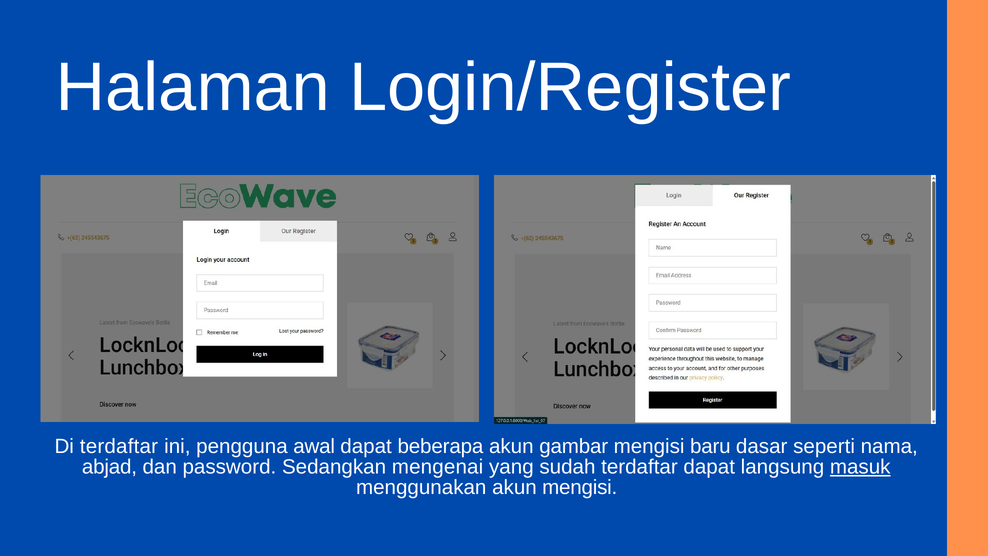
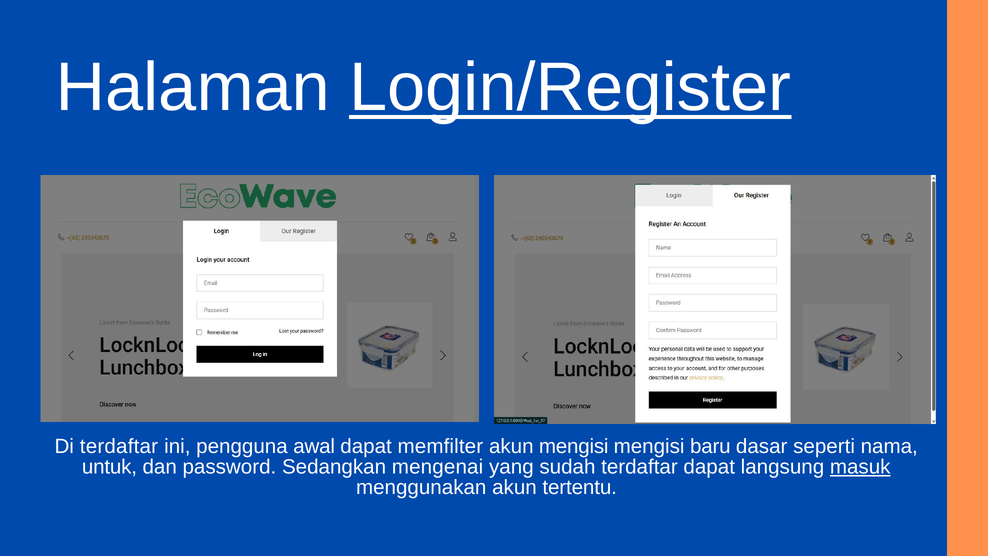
Login/Register underline: none -> present (570, 88)
beberapa: beberapa -> memfilter (440, 446)
akun gambar: gambar -> mengisi (574, 446)
abjad: abjad -> untuk (109, 467)
akun mengisi: mengisi -> tertentu (580, 487)
